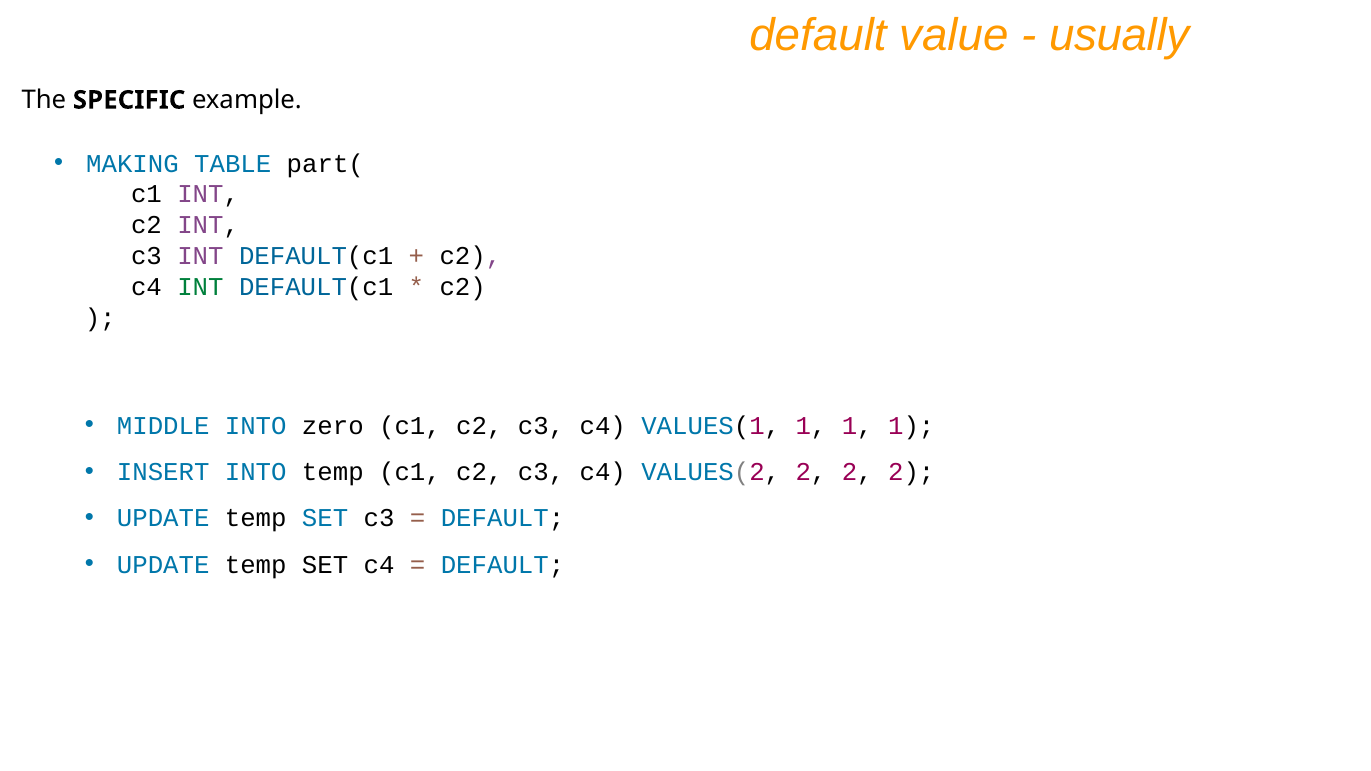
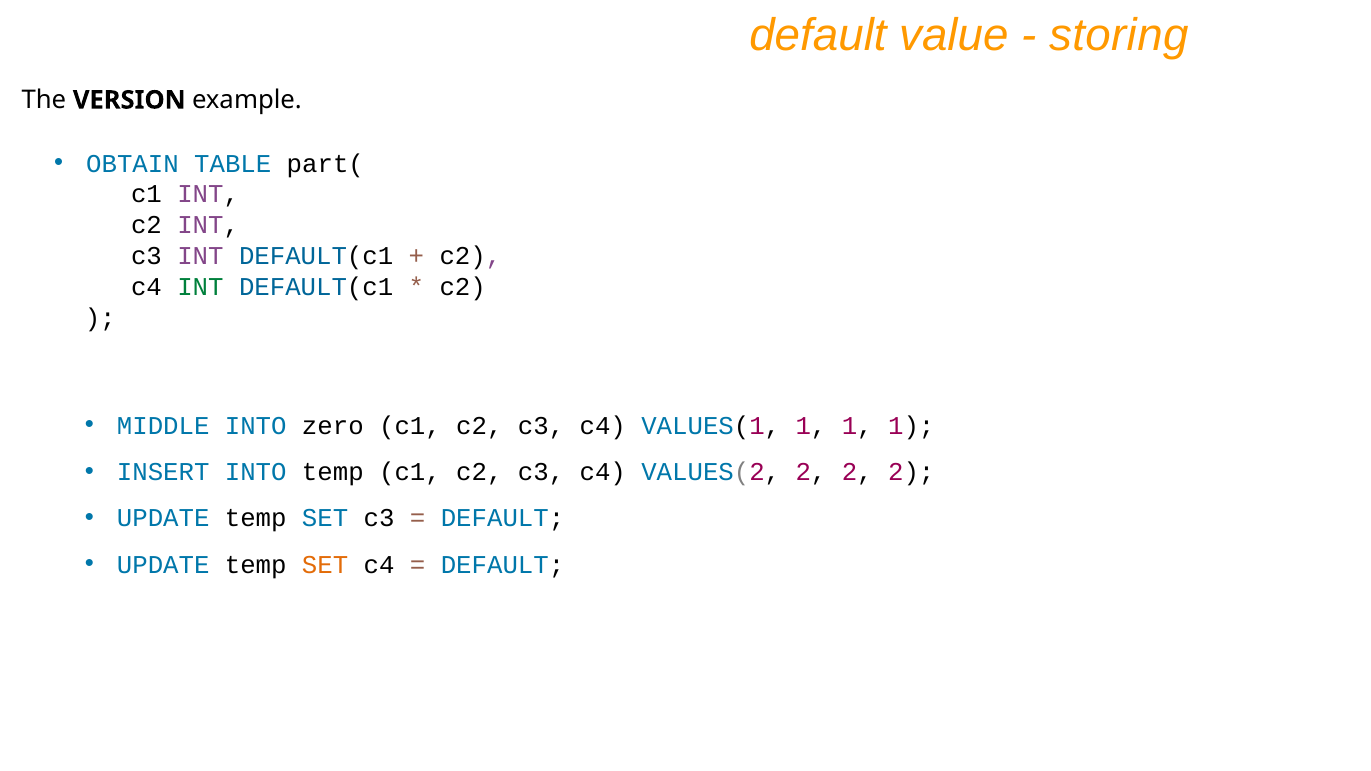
usually: usually -> storing (1119, 36)
SPECIFIC: SPECIFIC -> VERSION (129, 100)
MAKING: MAKING -> OBTAIN (132, 164)
SET colour: black -> orange (325, 565)
